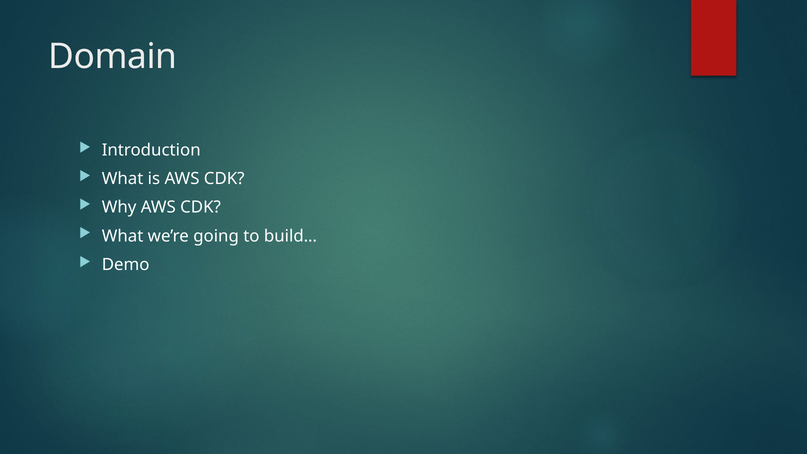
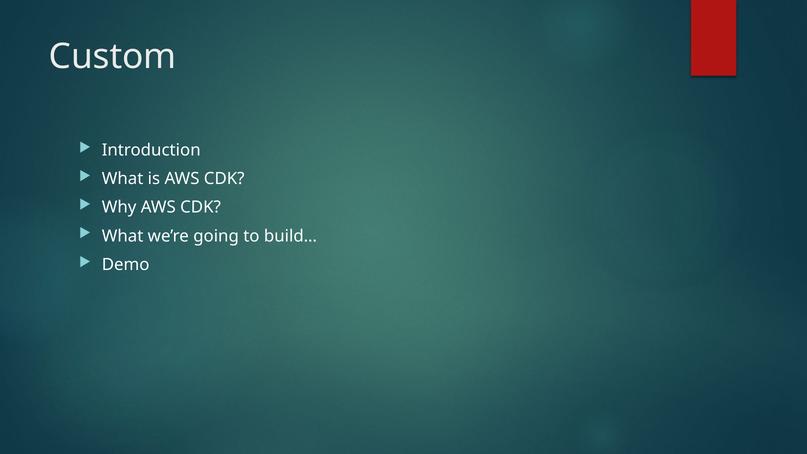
Domain: Domain -> Custom (113, 57)
